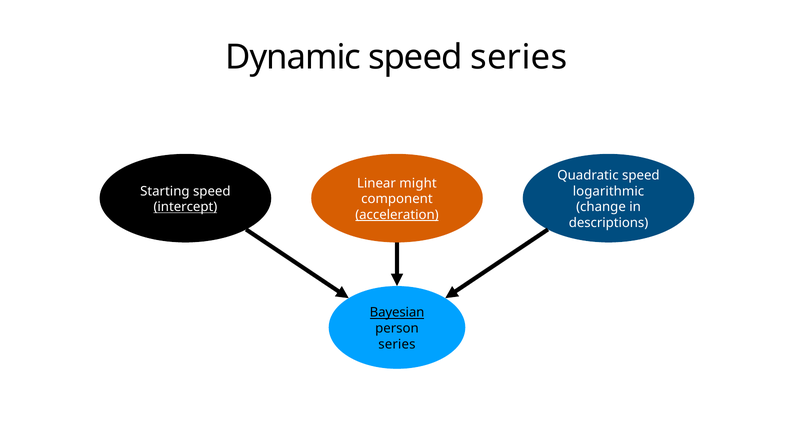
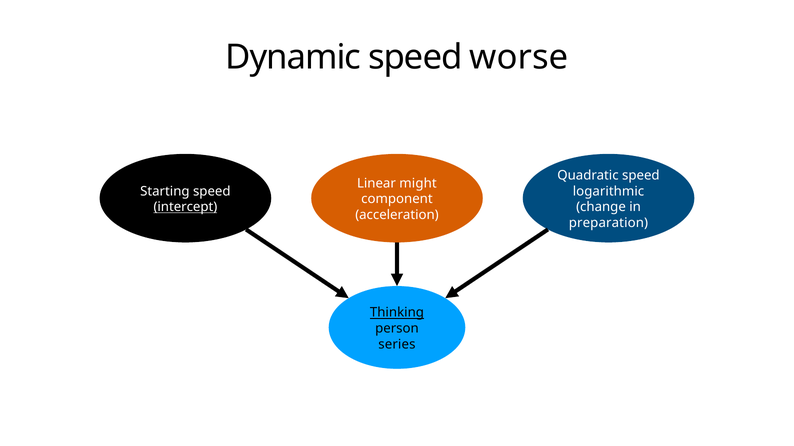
speed series: series -> worse (519, 57)
acceleration underline: present -> none (397, 215)
descriptions: descriptions -> preparation (608, 223)
Bayesian: Bayesian -> Thinking (397, 313)
